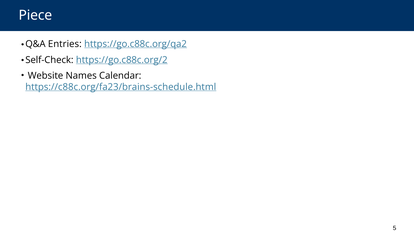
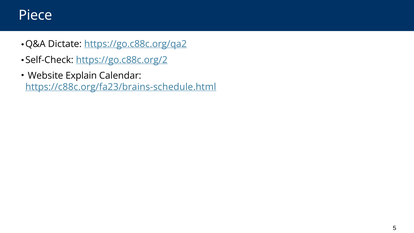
Entries: Entries -> Dictate (65, 44)
Names: Names -> Explain (81, 76)
